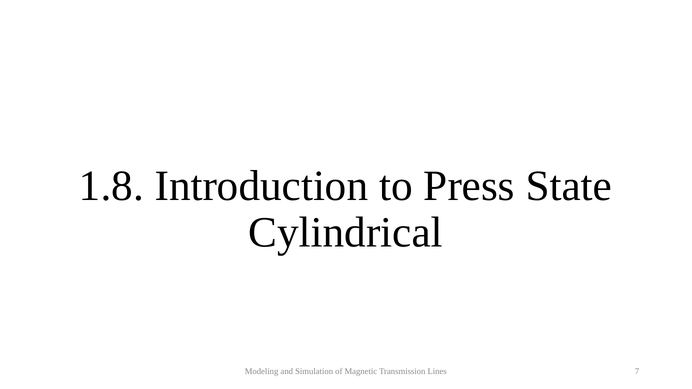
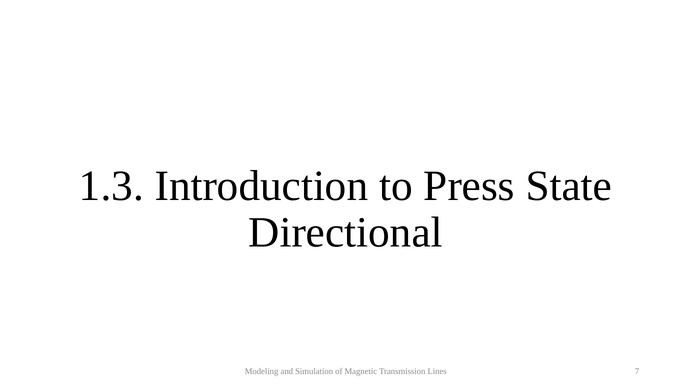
1.8: 1.8 -> 1.3 (111, 186)
Cylindrical: Cylindrical -> Directional (346, 233)
